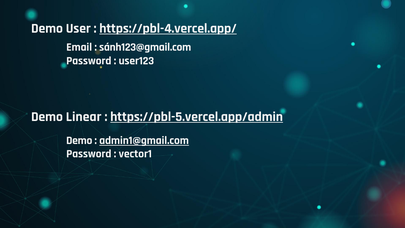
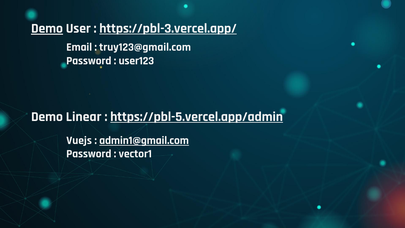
Demo underline: none -> present (47, 28)
https://pbl-4.vercel.app/: https://pbl-4.vercel.app/ -> https://pbl-3.vercel.app/ (168, 28)
sánh123@gmail.com: sánh123@gmail.com -> truy123@gmail.com (145, 47)
Demo: Demo -> Vuejs (79, 140)
